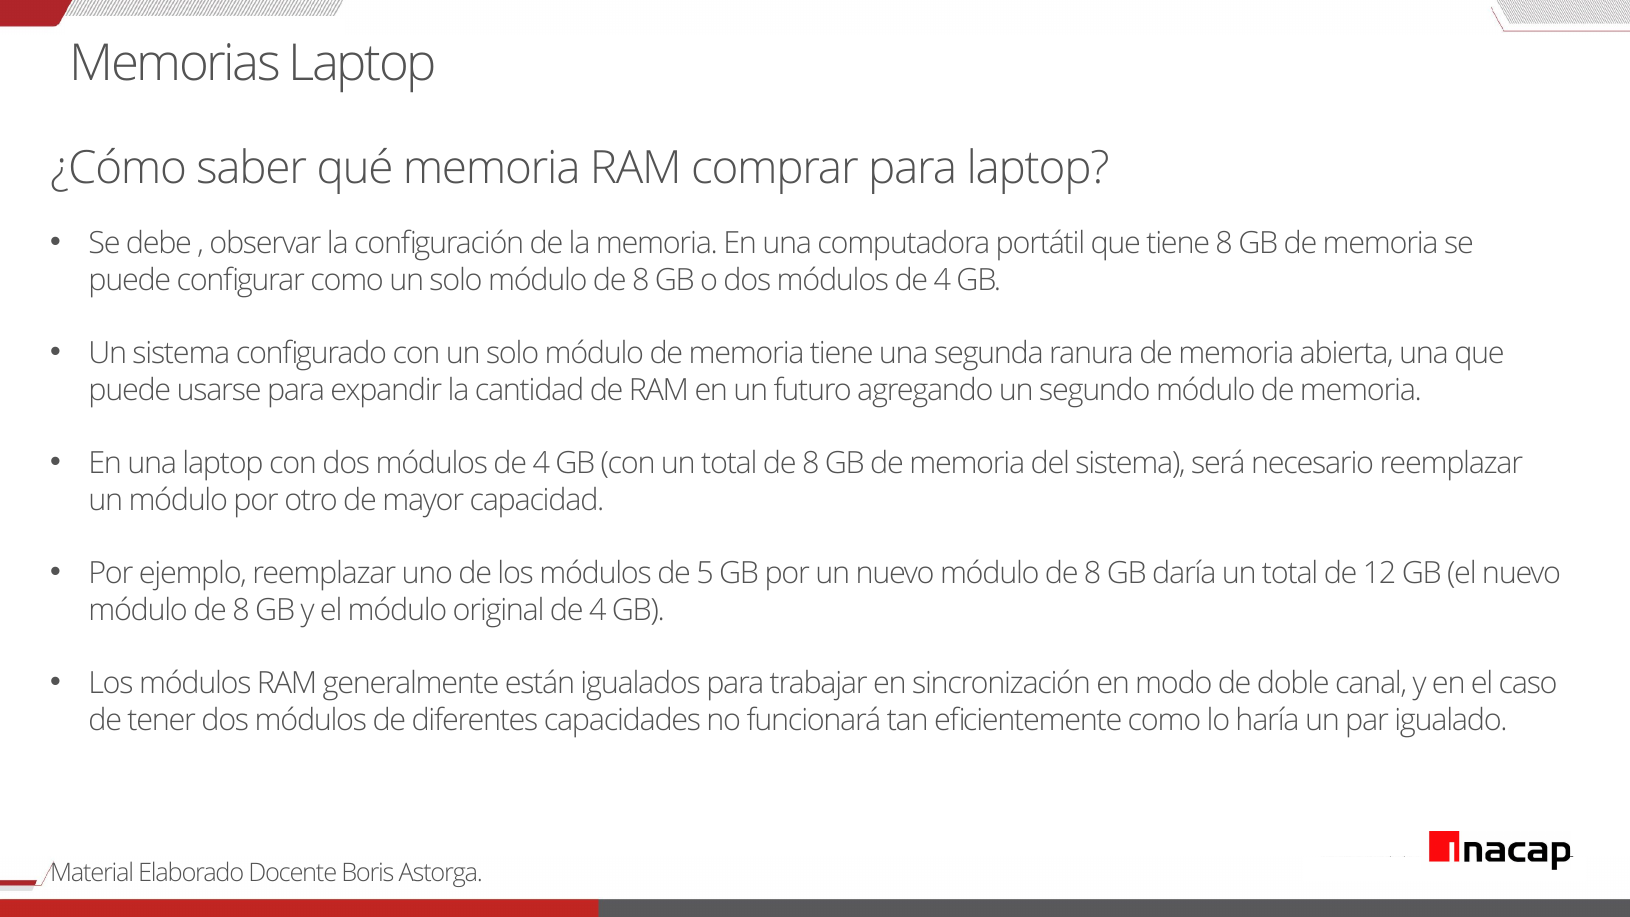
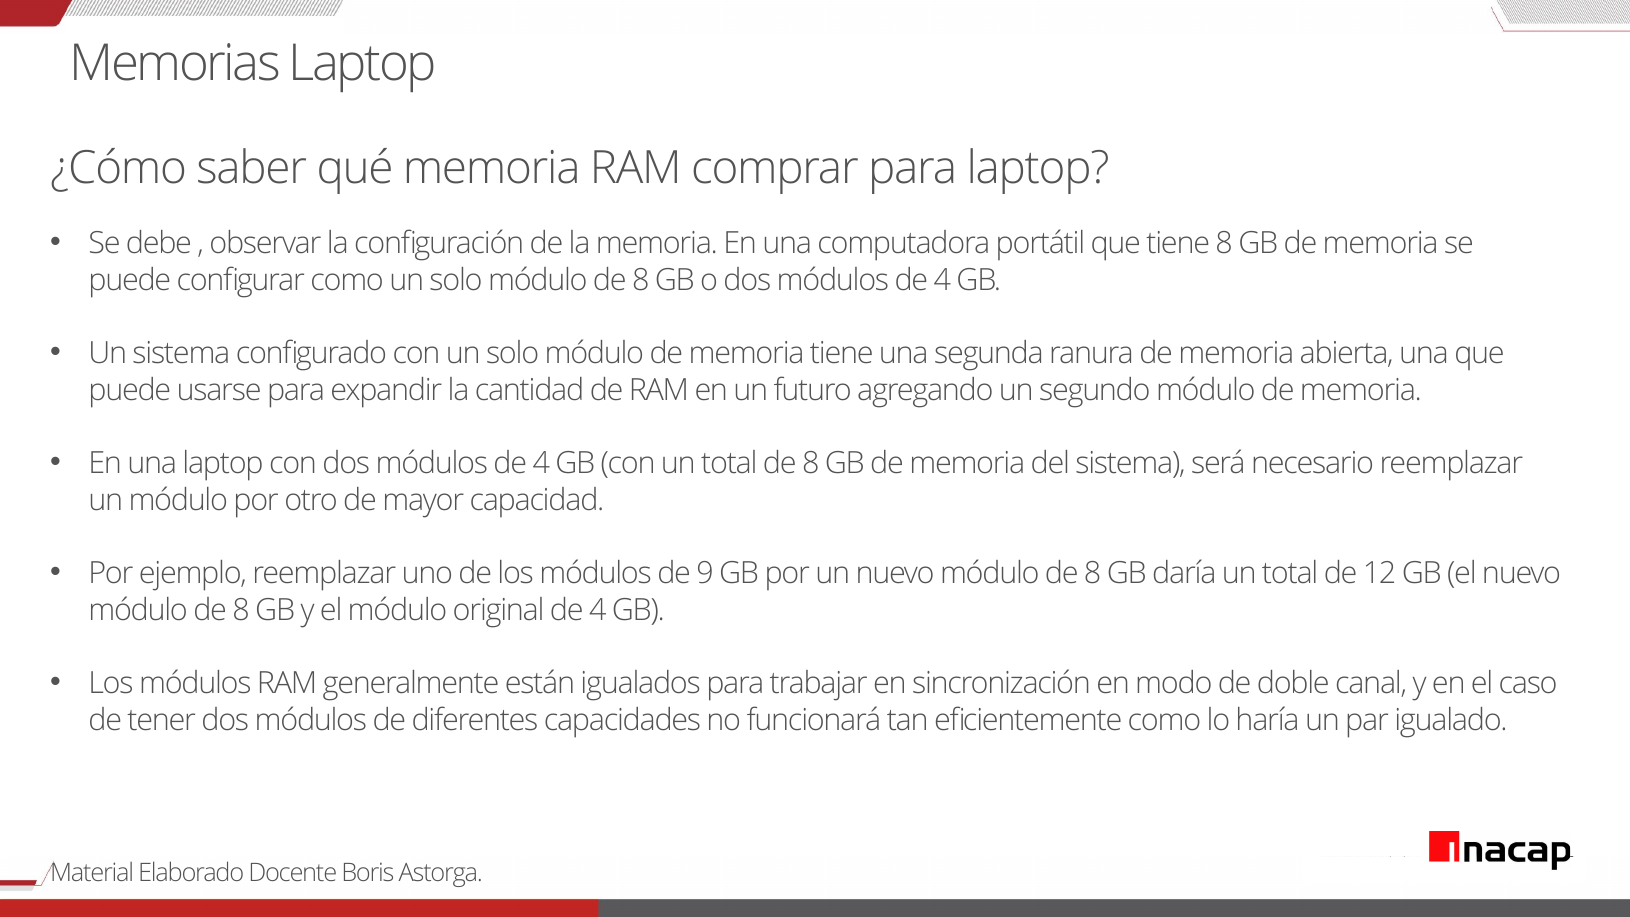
5: 5 -> 9 (705, 573)
